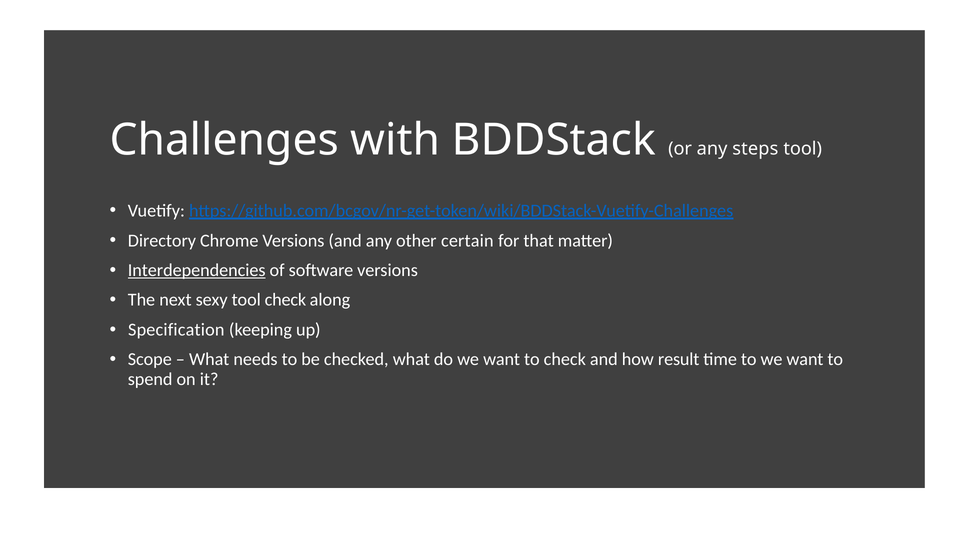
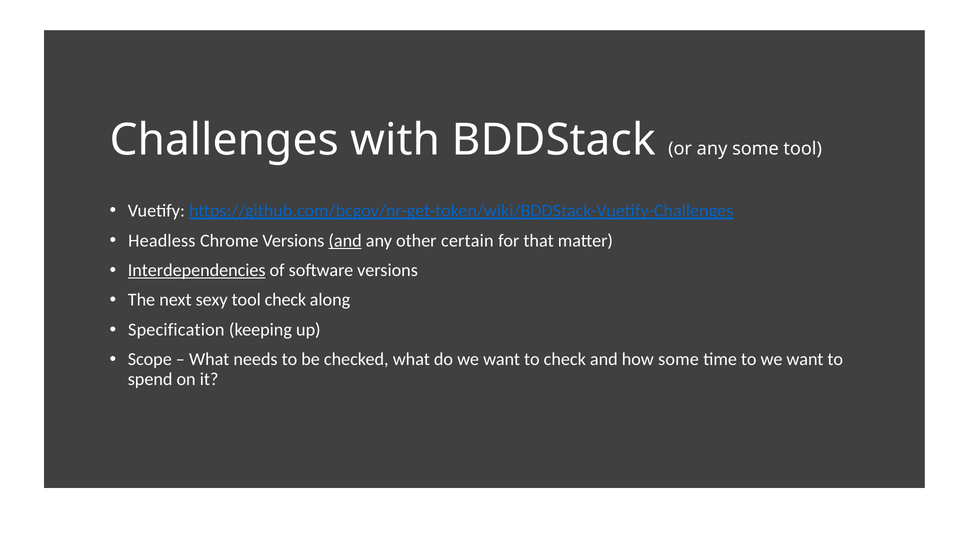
any steps: steps -> some (755, 149)
Directory: Directory -> Headless (162, 241)
and underline: none -> present (345, 241)
how result: result -> some (679, 359)
